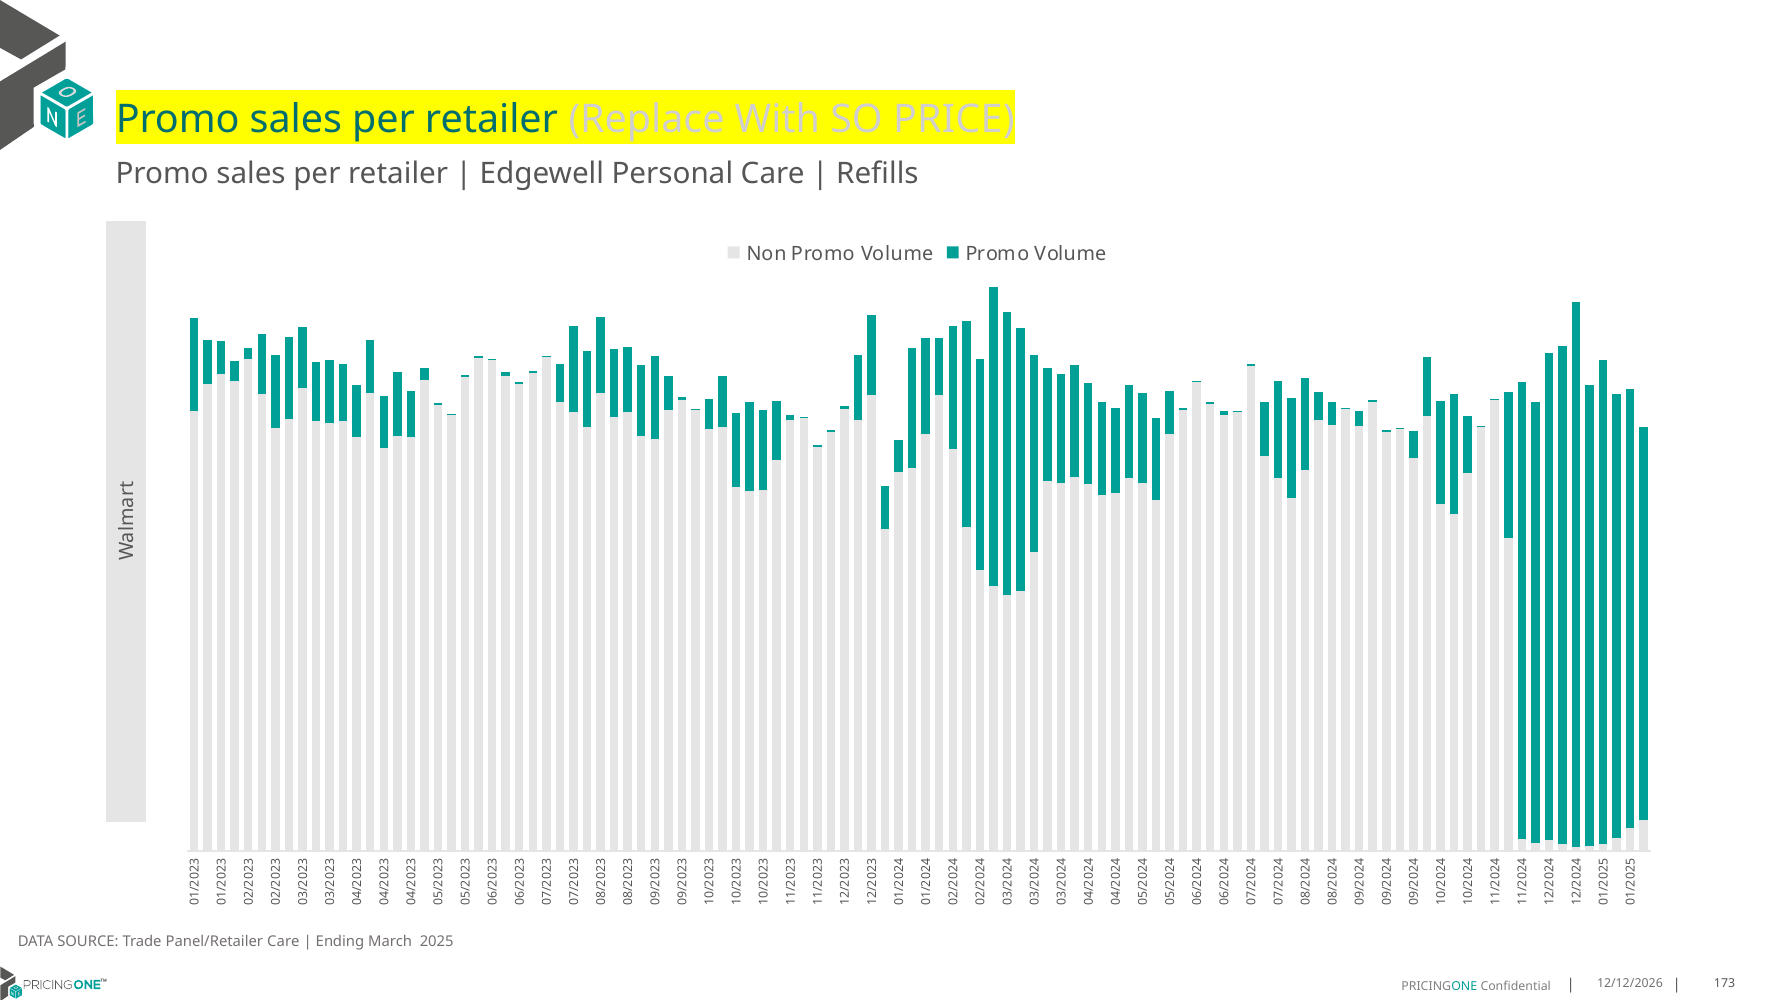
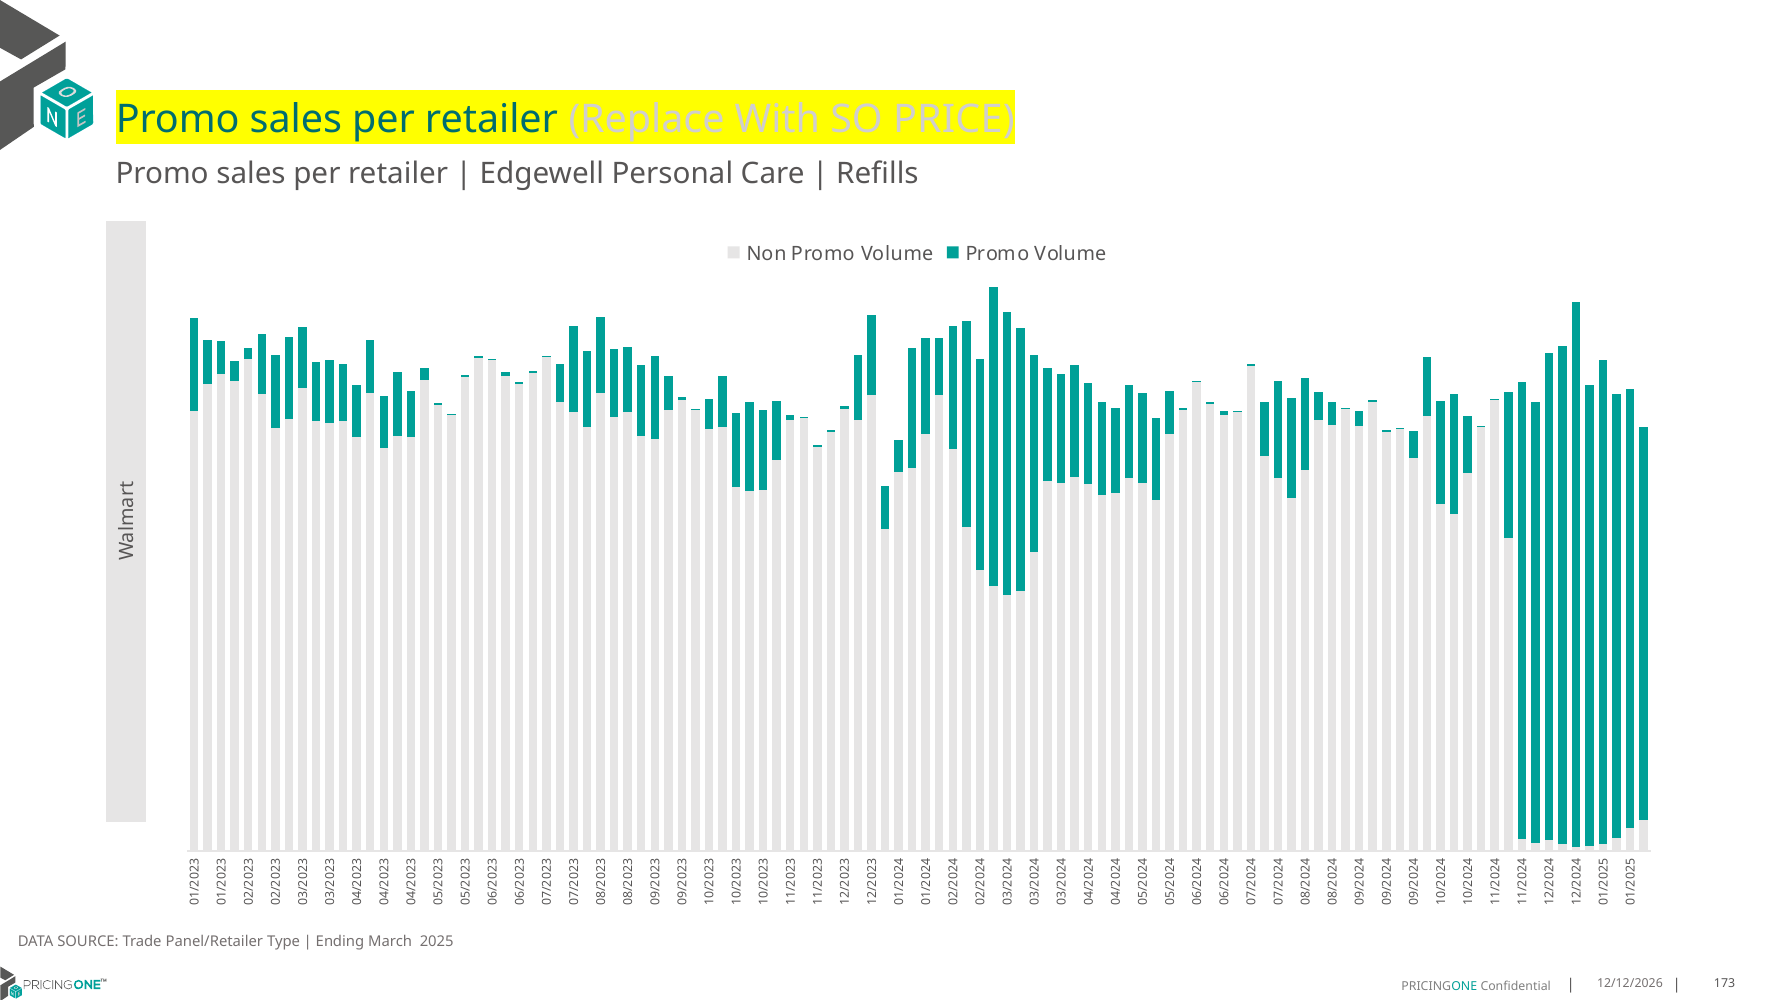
Panel/Retailer Care: Care -> Type (283, 943)
